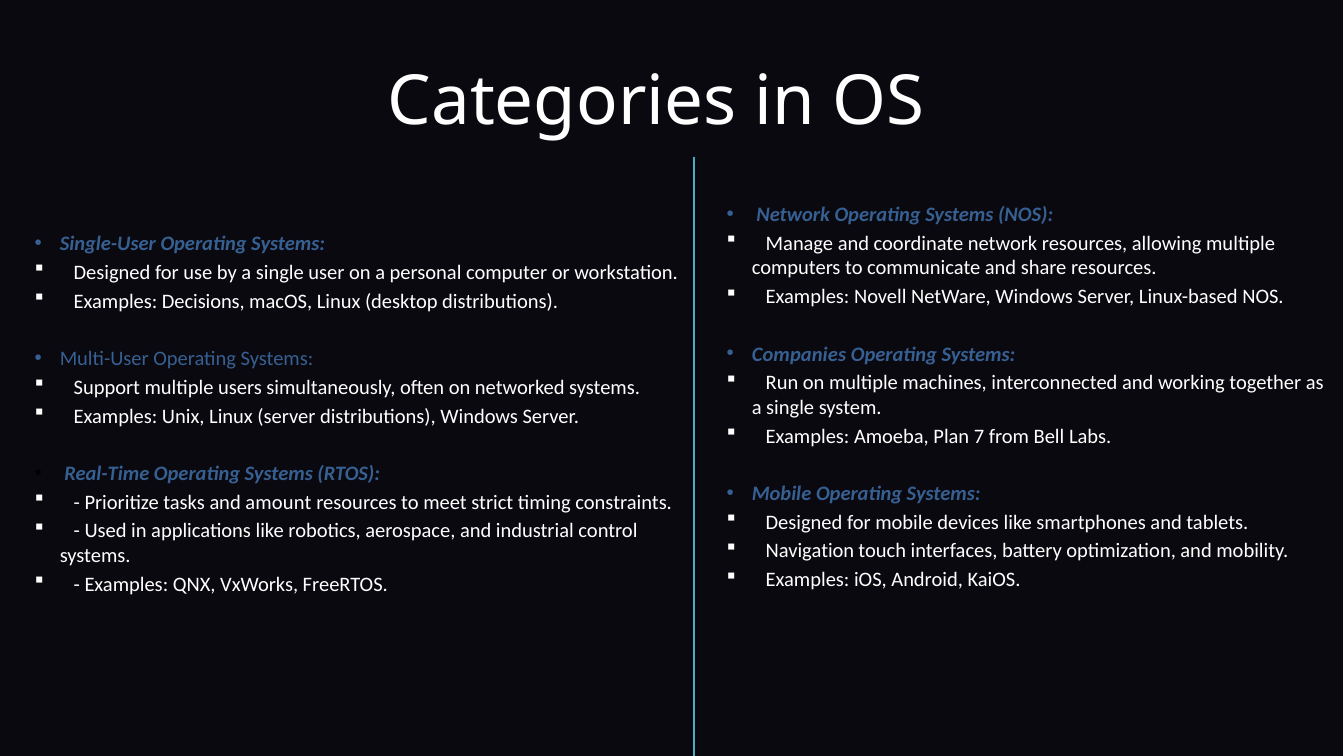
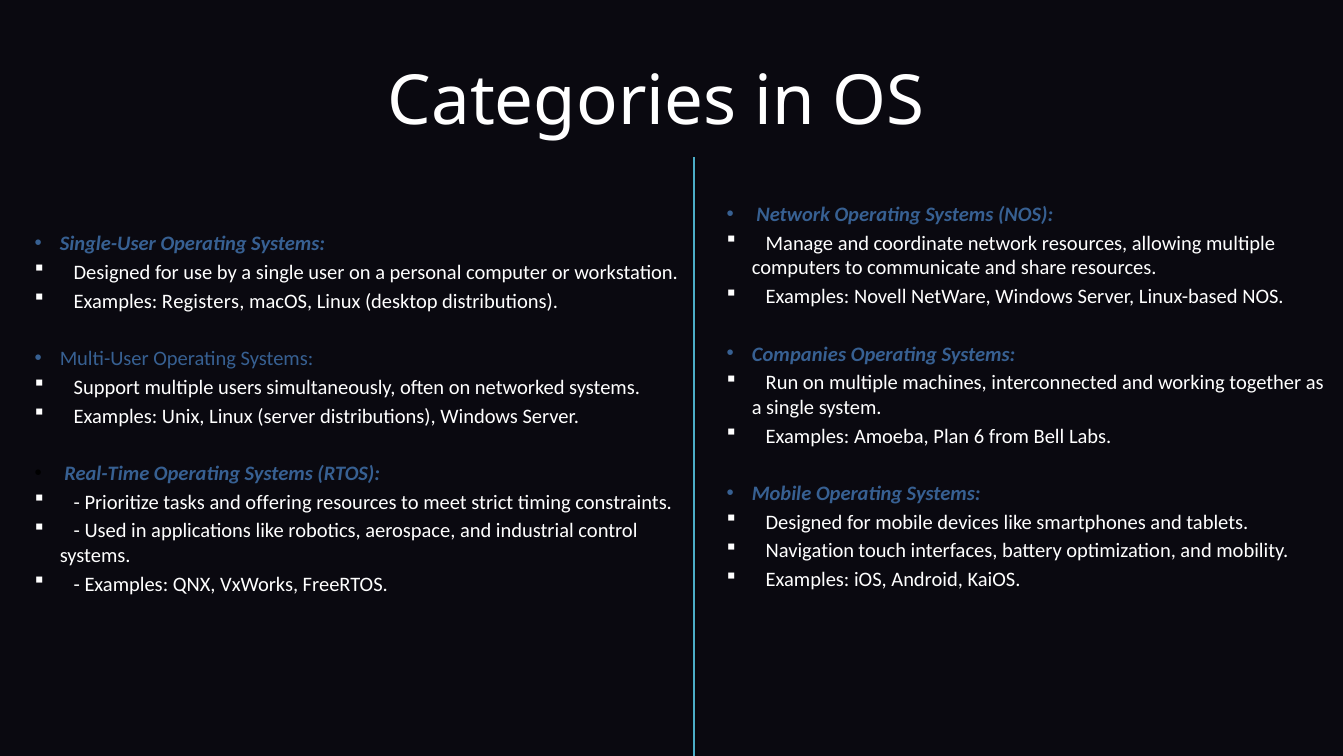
Decisions: Decisions -> Registers (203, 301)
7: 7 -> 6 (979, 436)
amount: amount -> offering (279, 502)
